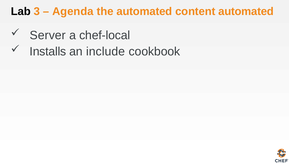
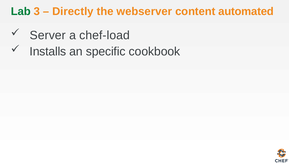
Lab colour: black -> green (21, 11)
Agenda: Agenda -> Directly (73, 11)
the automated: automated -> webserver (144, 11)
chef-local: chef-local -> chef-load (105, 35)
include: include -> specific (106, 51)
